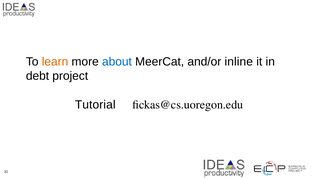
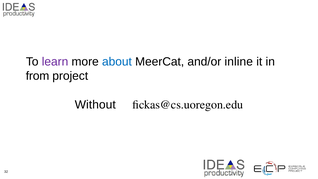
learn colour: orange -> purple (55, 62)
debt: debt -> from (38, 76)
Tutorial: Tutorial -> Without (95, 105)
